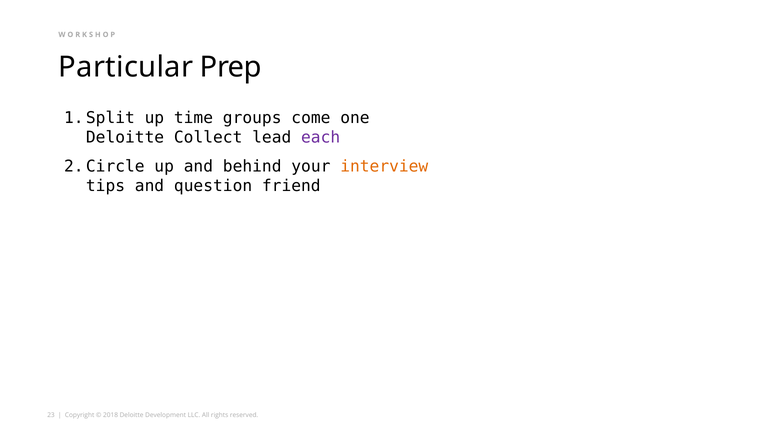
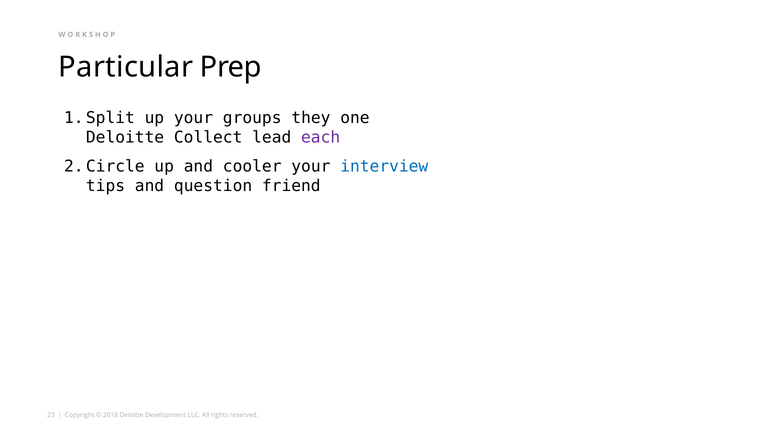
up time: time -> your (193, 118)
come: come -> they (311, 118)
behind: behind -> cooler (252, 167)
interview colour: orange -> blue (384, 167)
